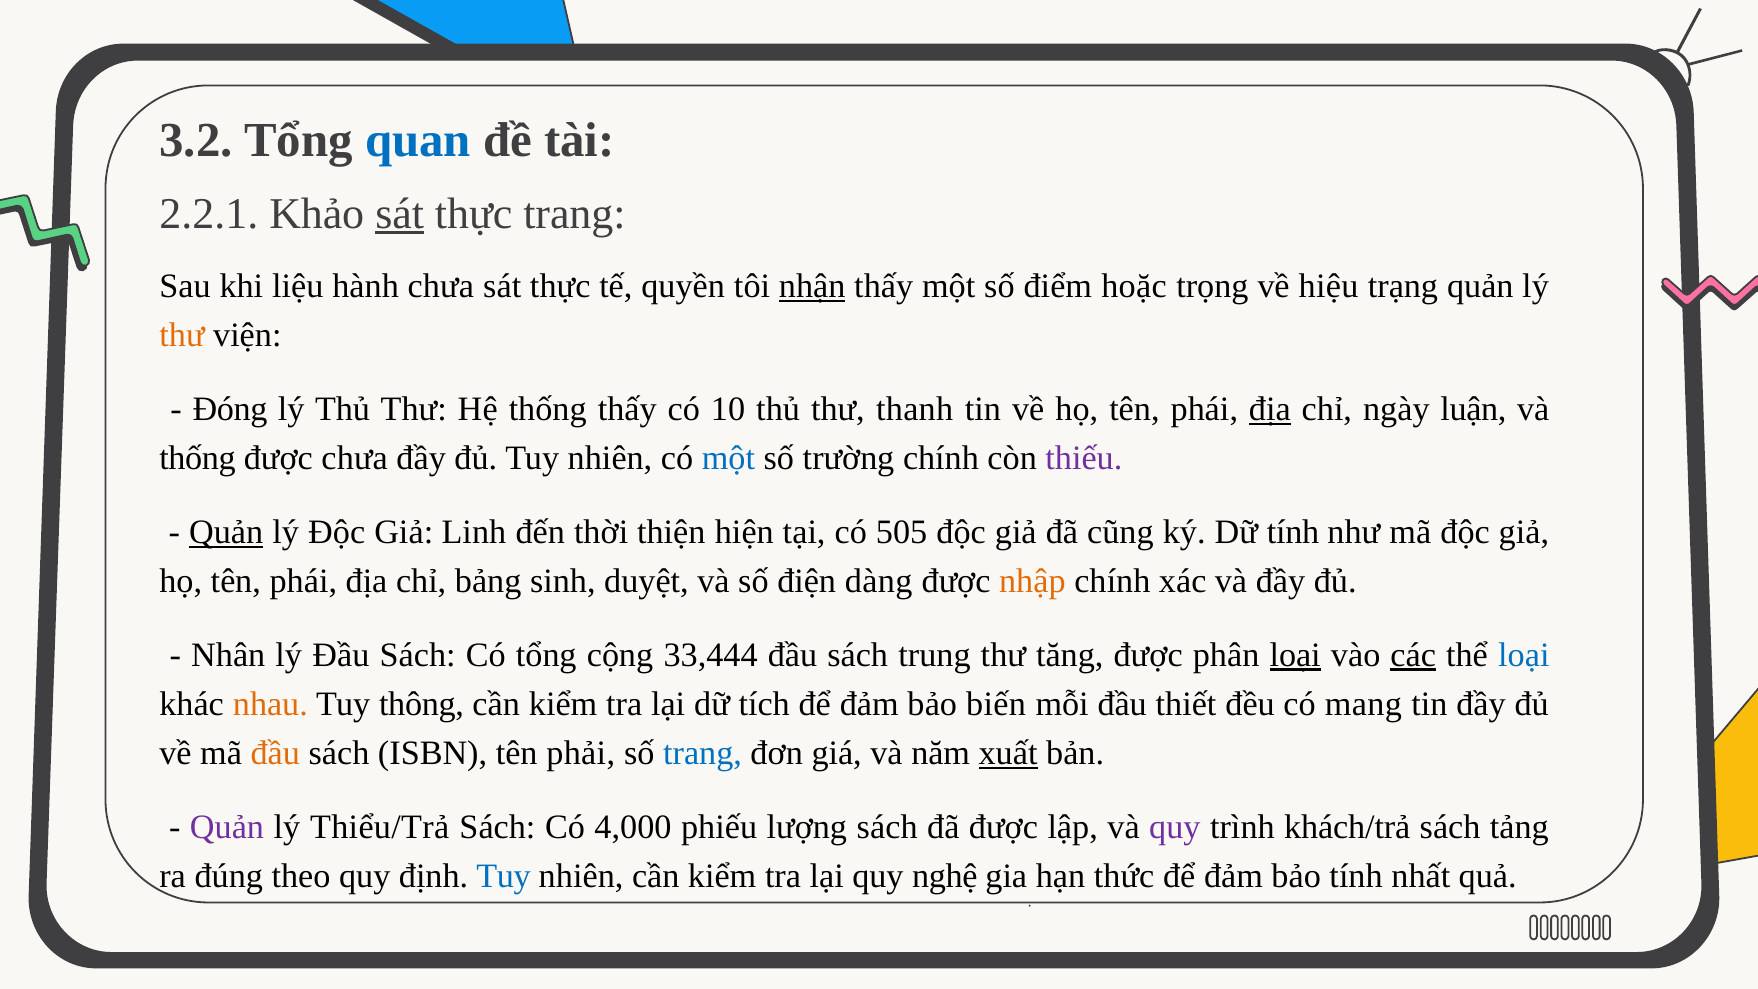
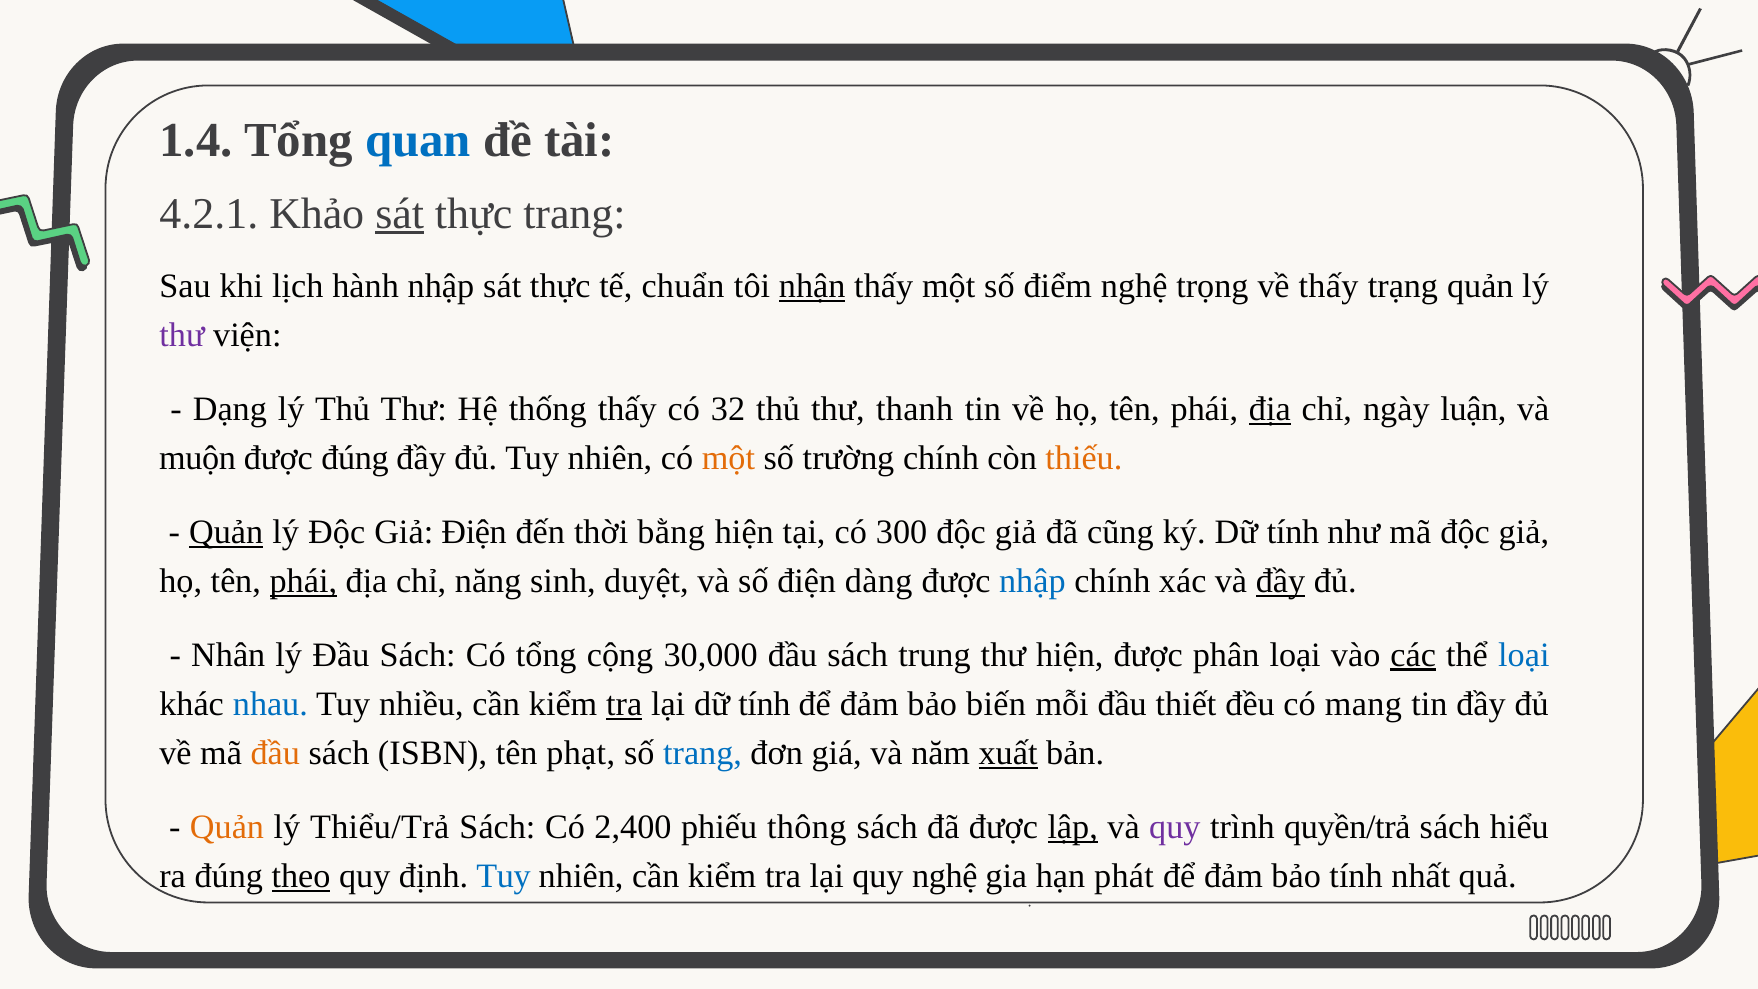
3.2: 3.2 -> 1.4 (196, 140)
2.2.1: 2.2.1 -> 4.2.1 (209, 213)
liệu: liệu -> lịch (298, 286)
hành chưa: chưa -> nhập (441, 286)
quyền: quyền -> chuẩn (683, 286)
điểm hoặc: hoặc -> nghệ (1134, 286)
về hiệu: hiệu -> thấy (1329, 286)
thư colour: orange -> purple (182, 335)
Đóng: Đóng -> Dạng (230, 409)
10: 10 -> 32 (728, 409)
thống: thống -> muộn (198, 458)
được chưa: chưa -> đúng (355, 458)
một colour: blue -> orange (728, 458)
thiếu colour: purple -> orange (1084, 458)
Giả Linh: Linh -> Điện (474, 532)
thiện: thiện -> bằng (671, 532)
505: 505 -> 300 (902, 532)
phái underline: none -> present (303, 581)
bảng: bảng -> năng (488, 581)
nhập colour: orange -> blue (1032, 581)
đầy underline: none -> present (1281, 581)
33,444: 33,444 -> 30,000 (711, 655)
thư tăng: tăng -> hiện (1070, 655)
loại underline: present -> none (1295, 655)
nhau colour: orange -> blue (270, 704)
thông: thông -> nhiều (421, 704)
tra underline: none -> present (624, 704)
lại dữ tích: tích -> tính (764, 704)
phải: phải -> phạt (581, 753)
Quản colour: purple -> orange (227, 827)
4,000: 4,000 -> 2,400 (633, 827)
lượng: lượng -> thông (807, 827)
lập underline: none -> present (1073, 827)
khách/trả: khách/trả -> quyền/trả (1347, 827)
tảng: tảng -> hiểu (1519, 827)
theo underline: none -> present (301, 876)
thức: thức -> phát (1124, 876)
